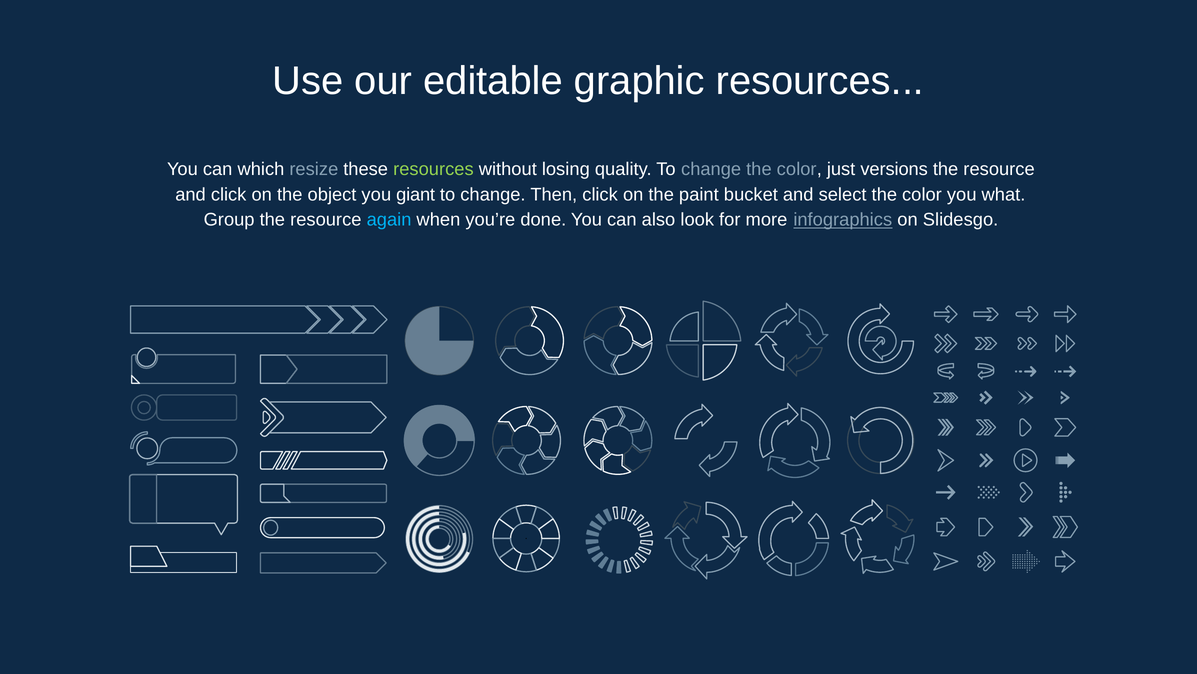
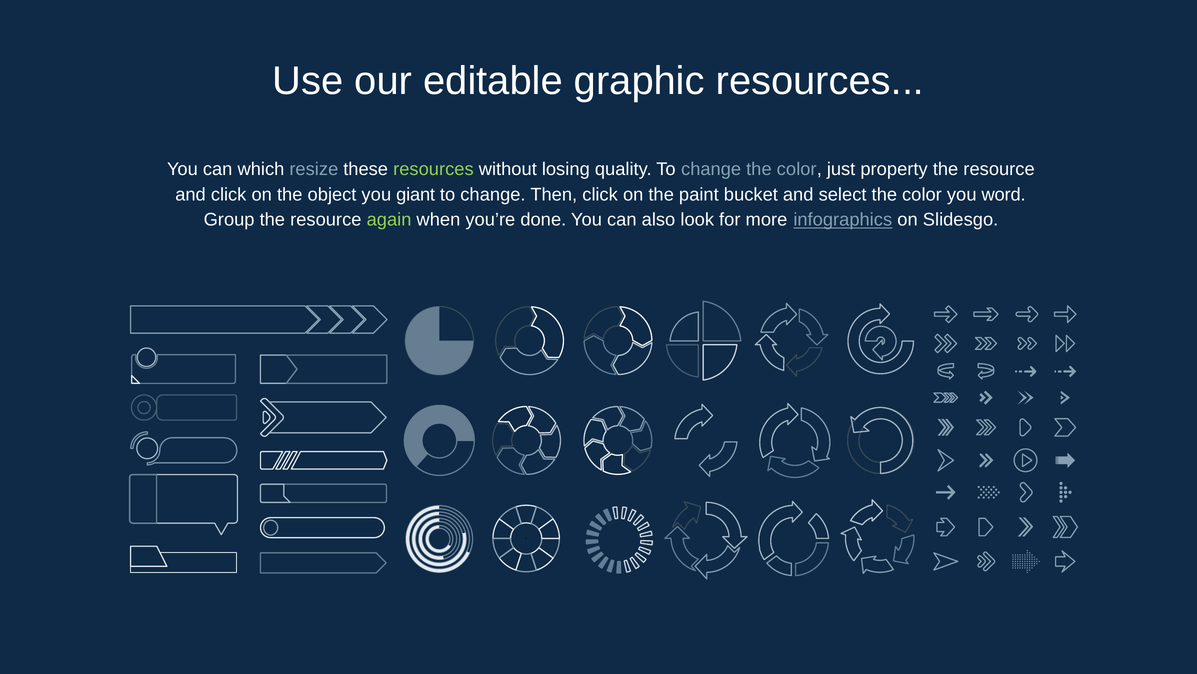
versions: versions -> property (894, 169)
what: what -> word (1004, 194)
again colour: light blue -> light green (389, 220)
